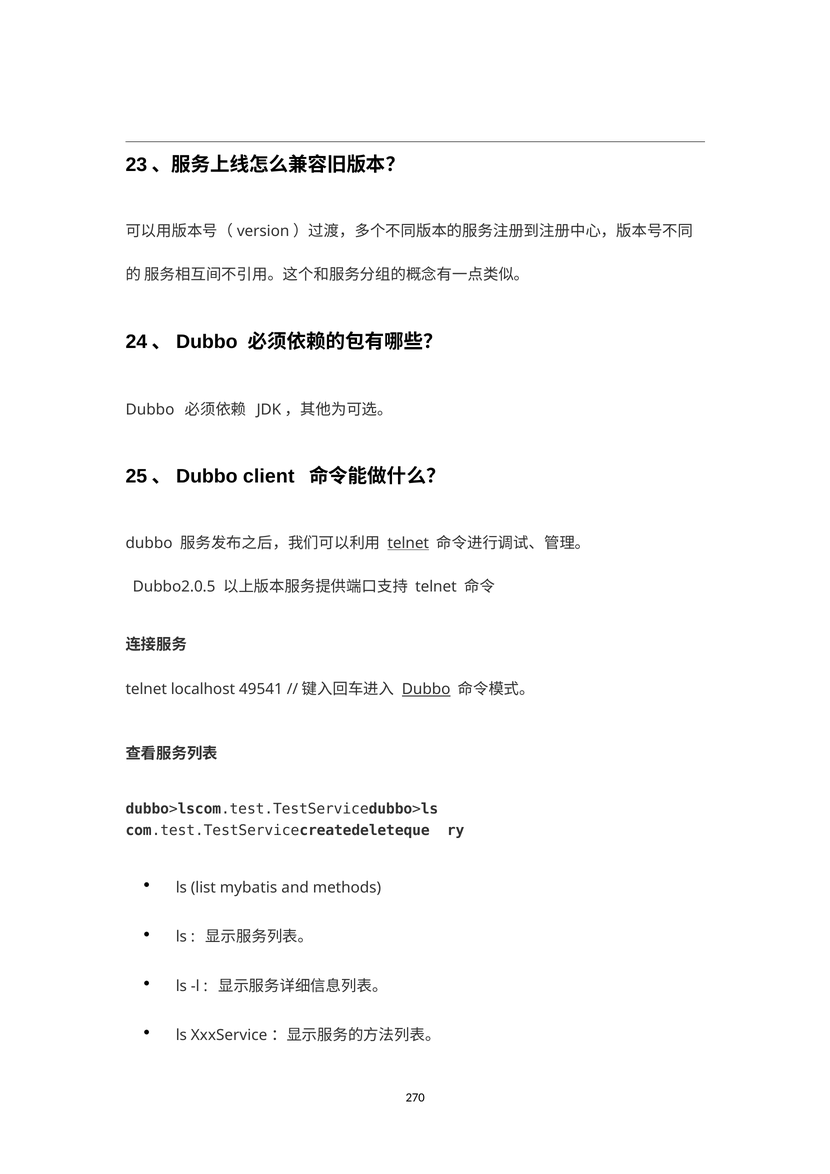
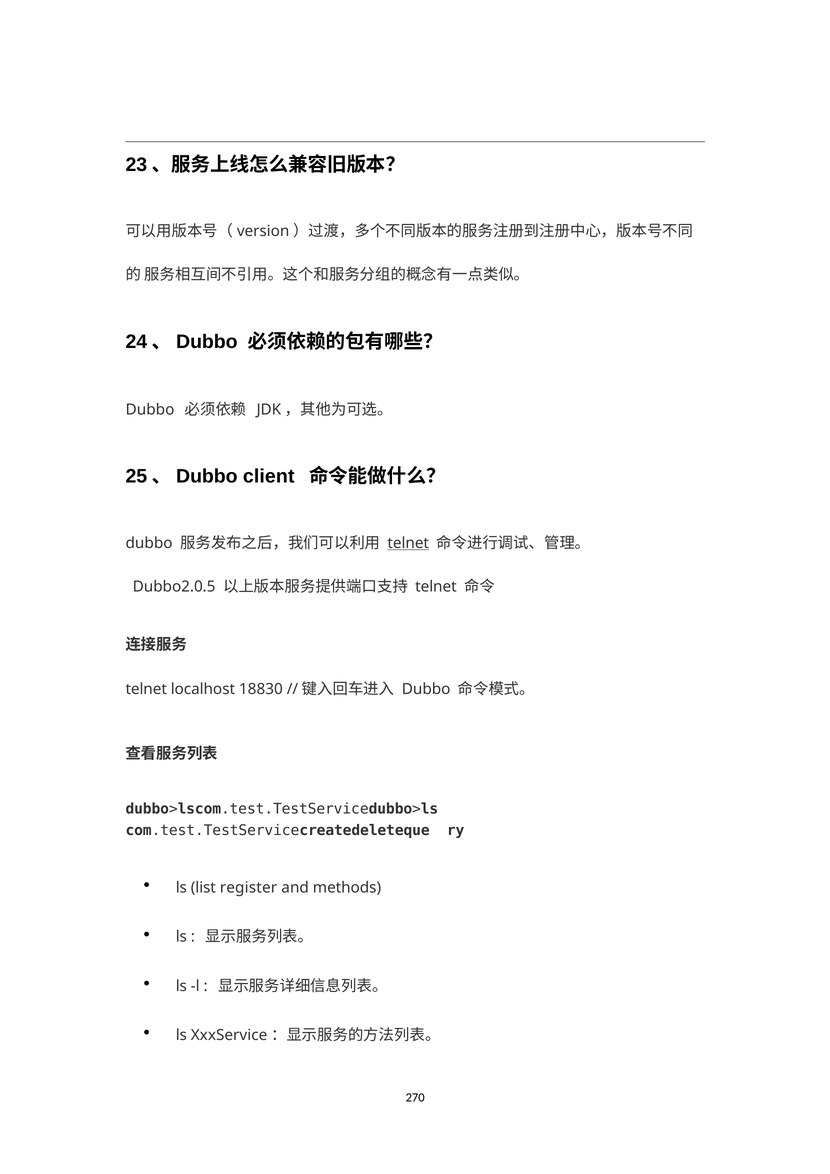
49541: 49541 -> 18830 (261, 690)
Dubbo underline: present -> none (426, 690)
mybatis: mybatis -> register (248, 888)
